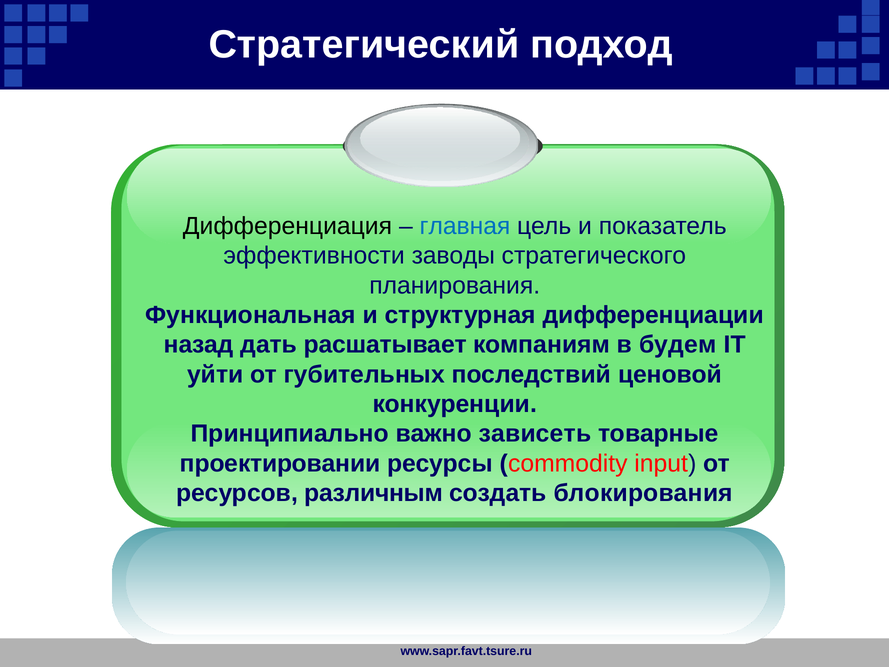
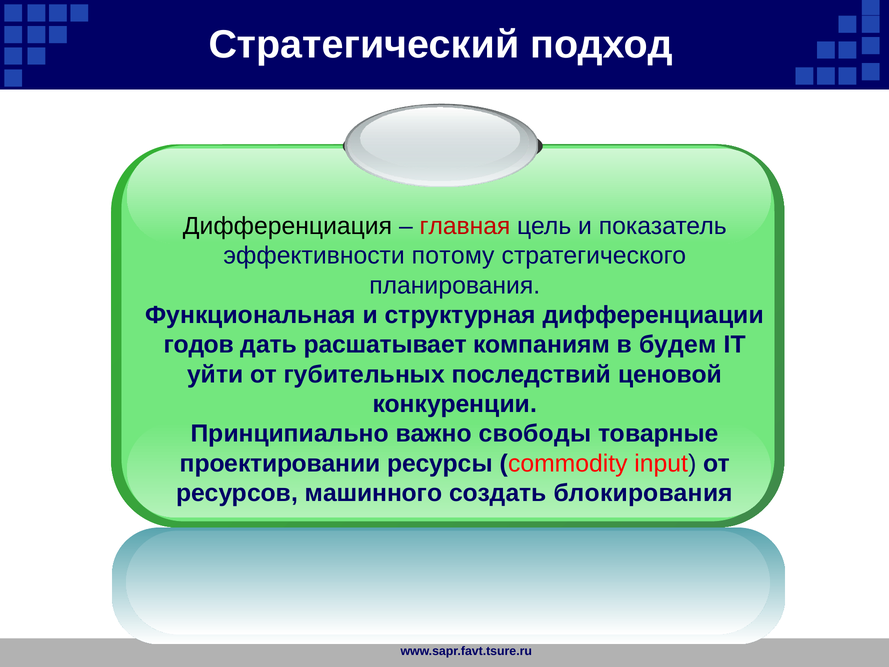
главная colour: blue -> red (465, 226)
заводы: заводы -> потому (453, 256)
назад: назад -> годов (199, 345)
зависеть: зависеть -> свободы (535, 434)
различным: различным -> машинного (374, 493)
